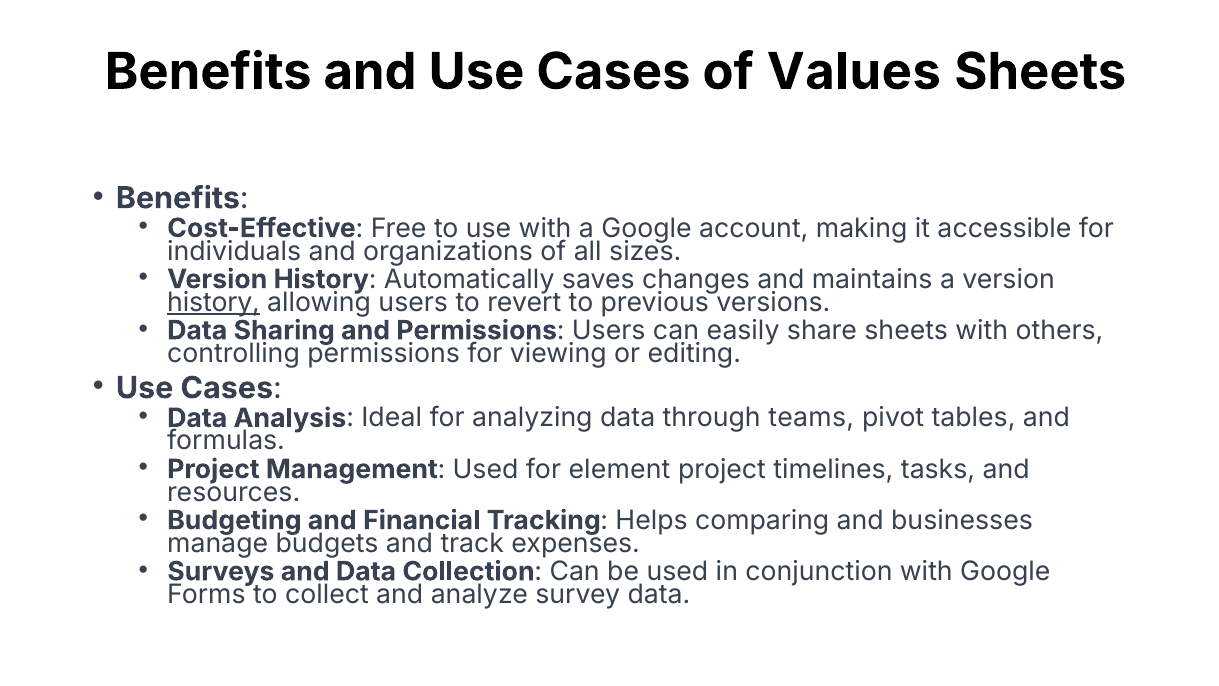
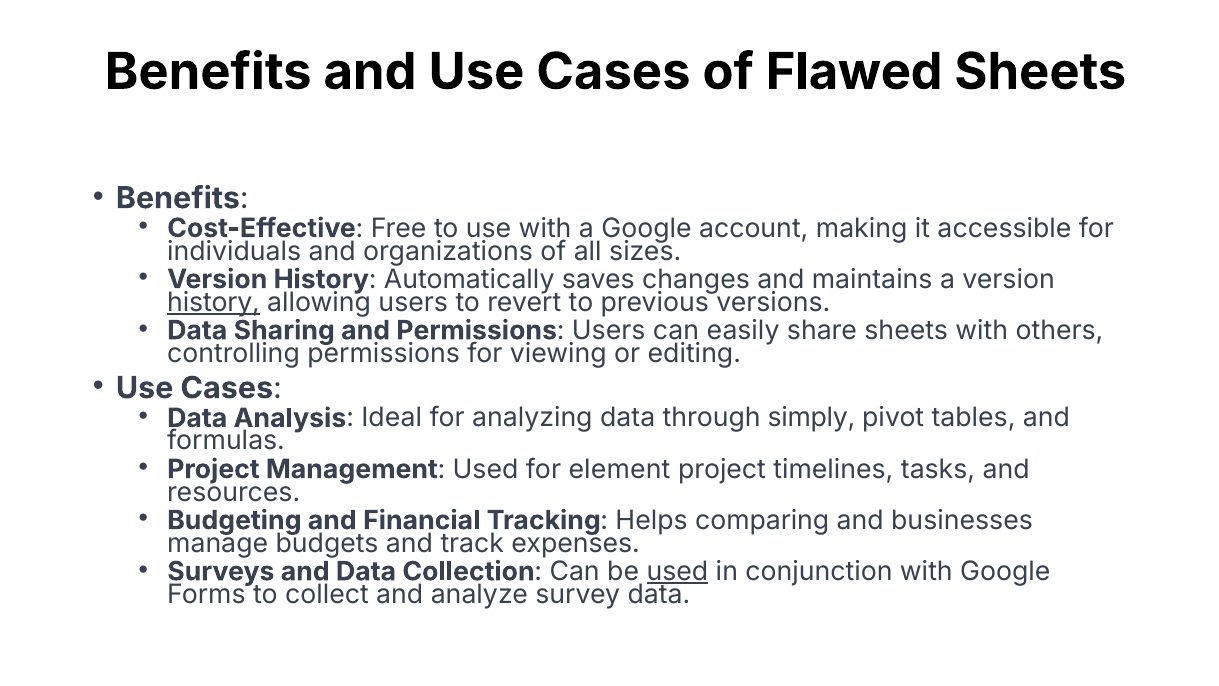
Values: Values -> Flawed (854, 72)
teams: teams -> simply (811, 418)
used underline: none -> present (677, 571)
